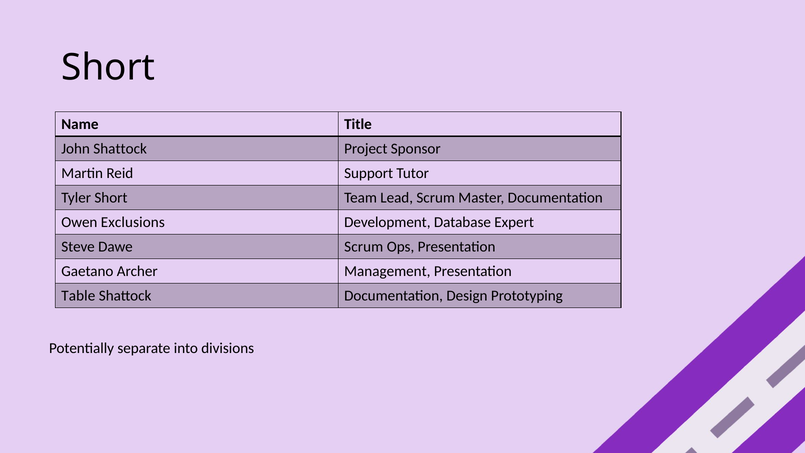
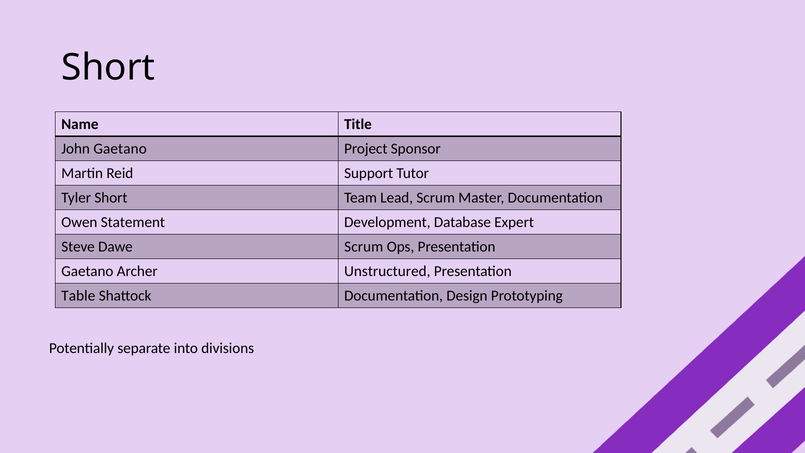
John Shattock: Shattock -> Gaetano (120, 149)
Exclusions: Exclusions -> Statement (133, 222)
Management: Management -> Unstructured (387, 271)
